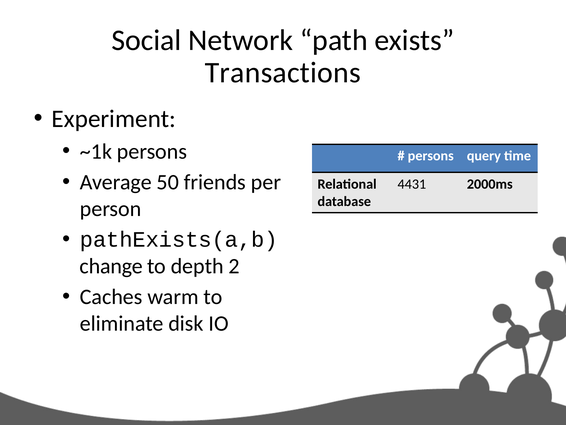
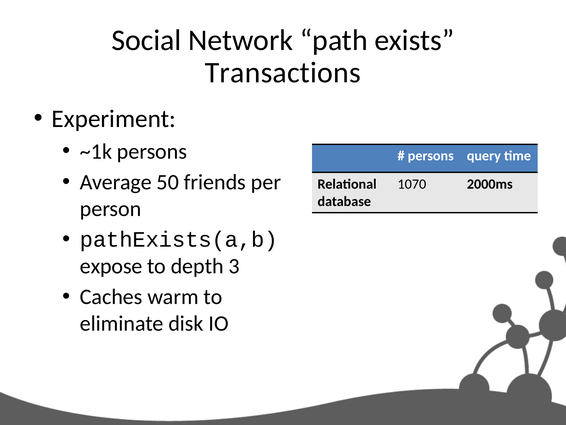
4431: 4431 -> 1070 (412, 184)
change: change -> expose (111, 266)
2: 2 -> 3 (234, 266)
